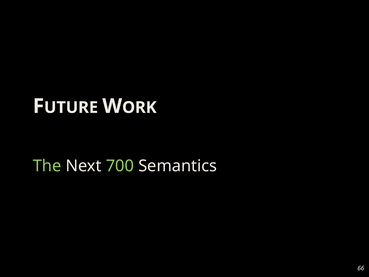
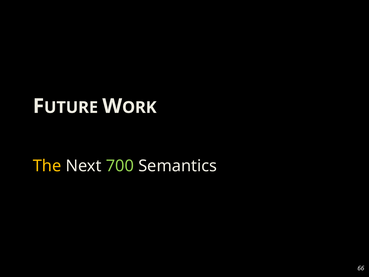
The colour: light green -> yellow (47, 166)
